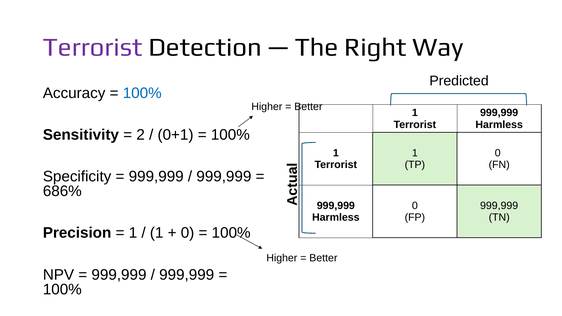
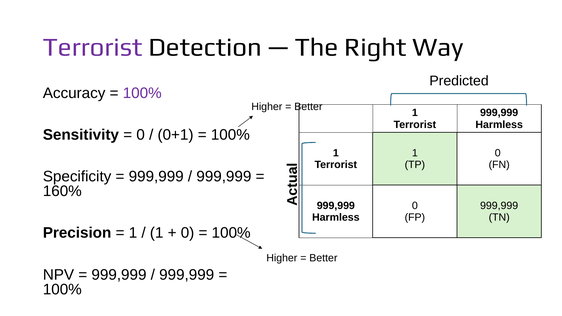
100% colour: blue -> purple (142, 93)
2: 2 -> 0 (141, 135)
686%: 686% -> 160% (62, 191)
